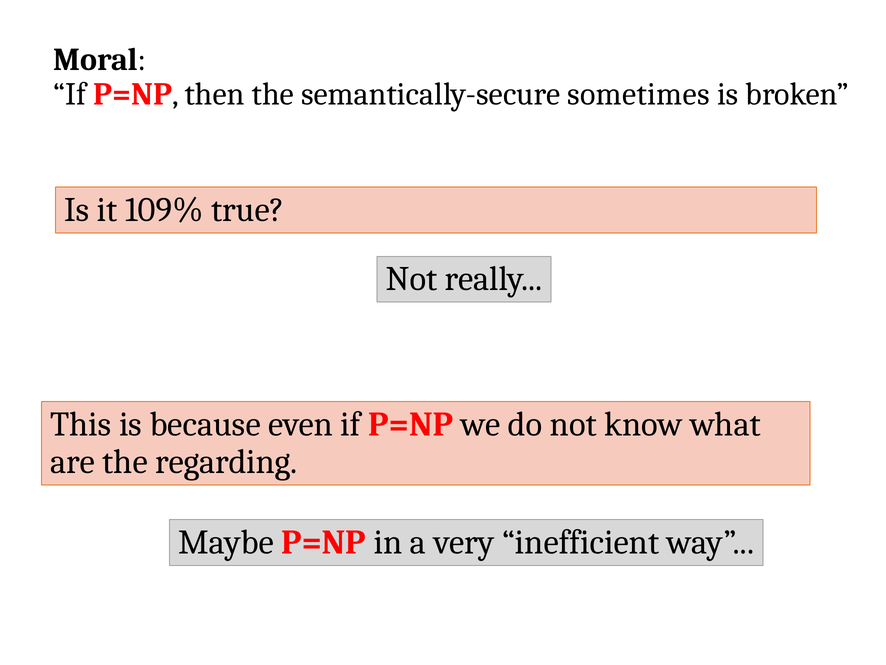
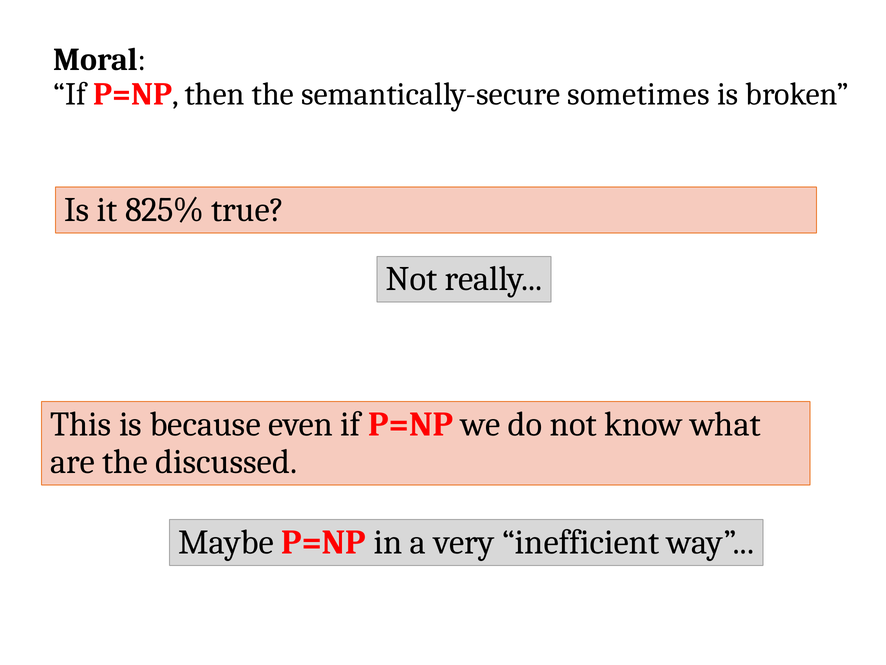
109%: 109% -> 825% (165, 210)
regarding: regarding -> discussed (226, 461)
